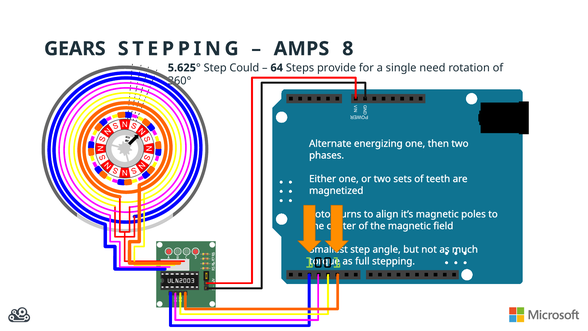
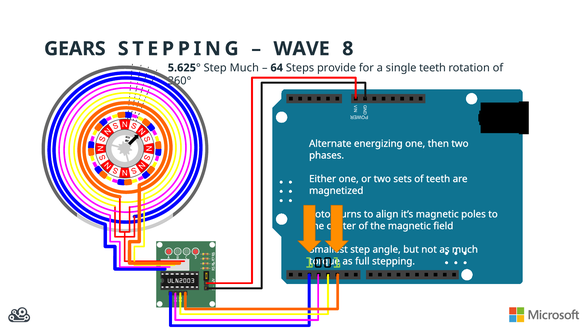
AMPS: AMPS -> WAVE (302, 49)
Could: Could -> Much (244, 68)
single need: need -> teeth (433, 68)
